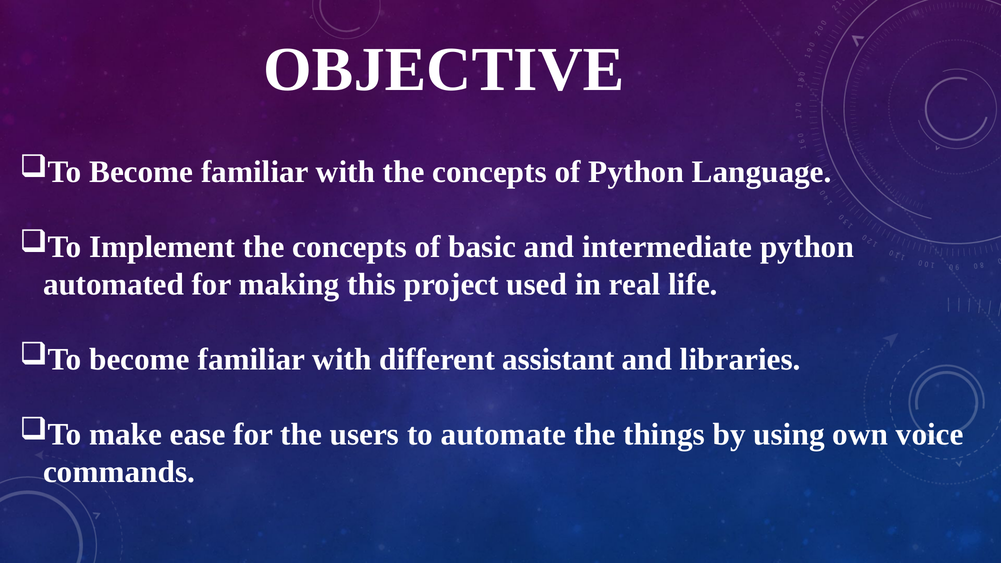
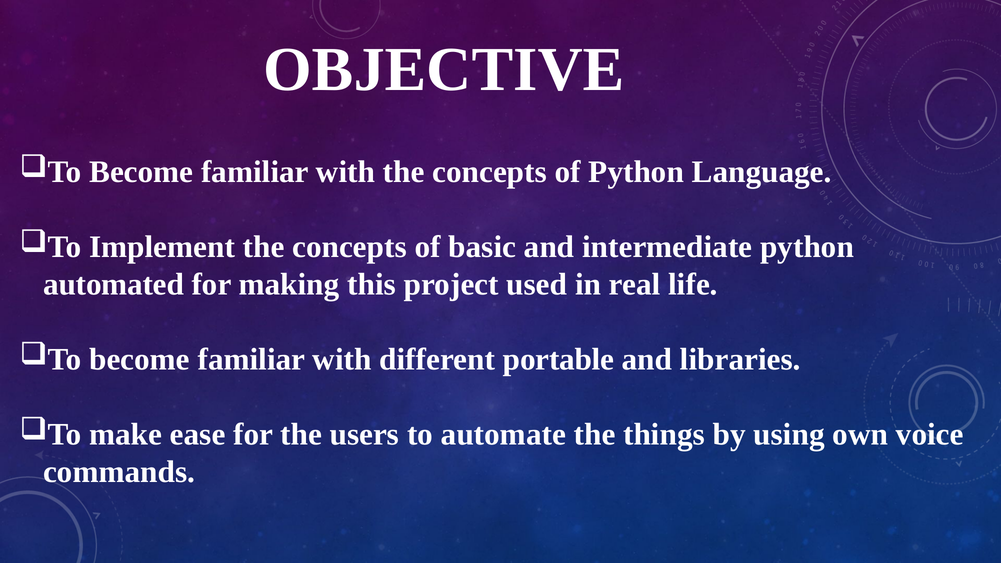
assistant: assistant -> portable (559, 360)
